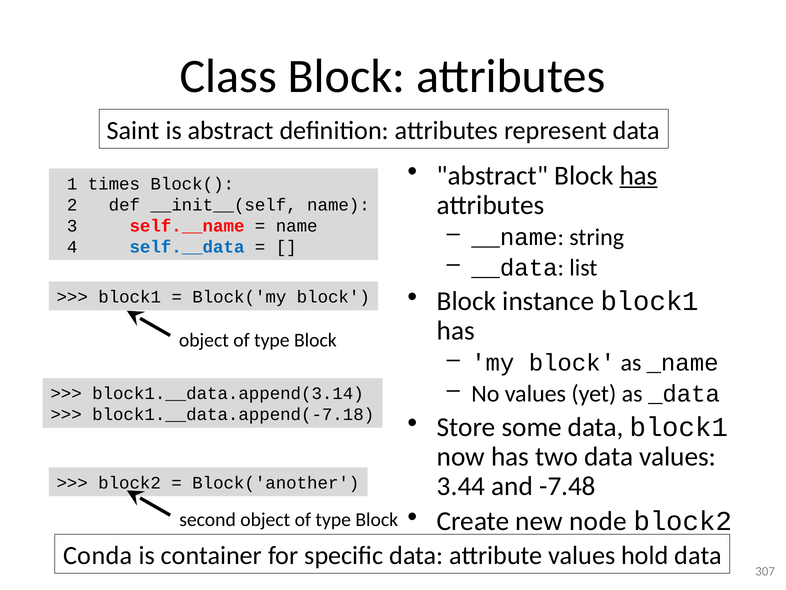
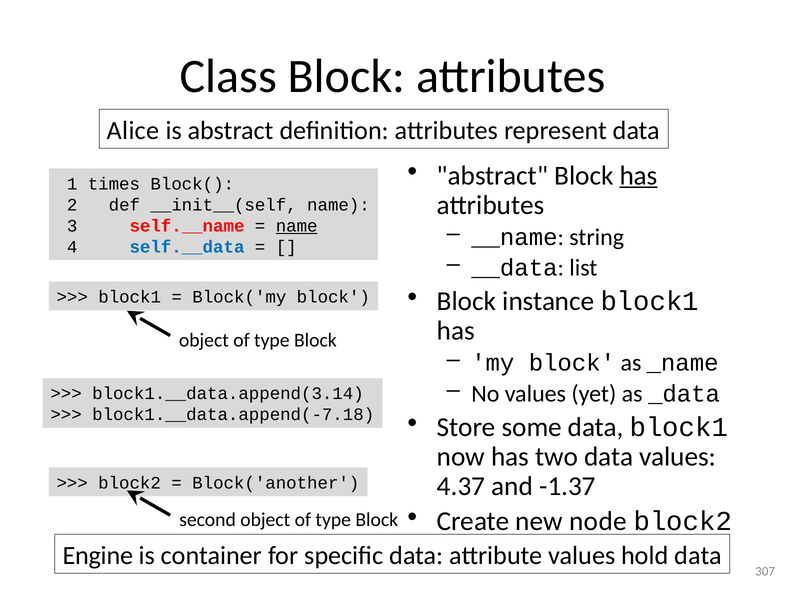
Saint: Saint -> Alice (133, 130)
name underline: none -> present (297, 226)
3.44: 3.44 -> 4.37 (461, 486)
-7.48: -7.48 -> -1.37 (567, 486)
Conda: Conda -> Engine (98, 555)
